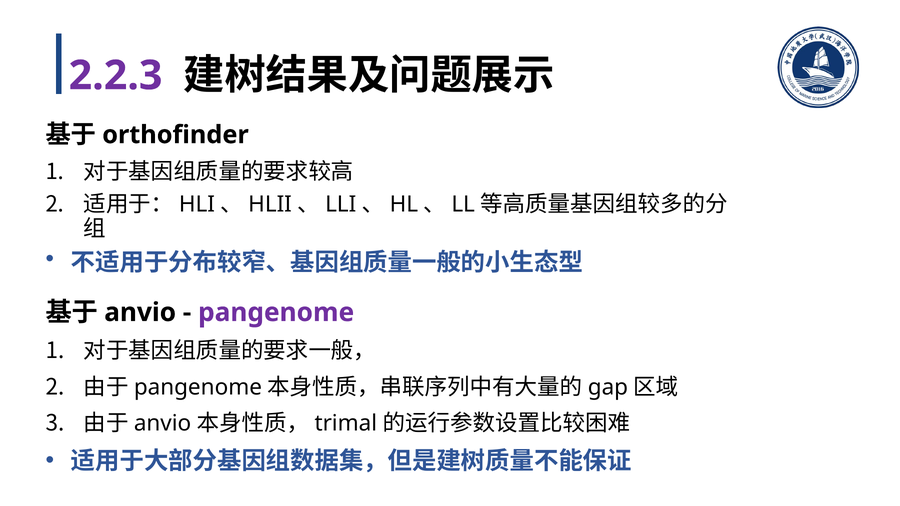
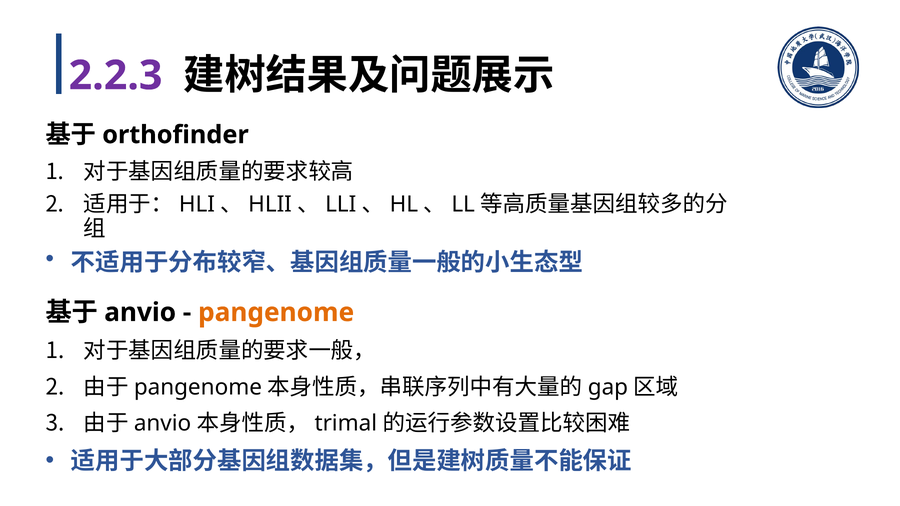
pangenome colour: purple -> orange (276, 313)
